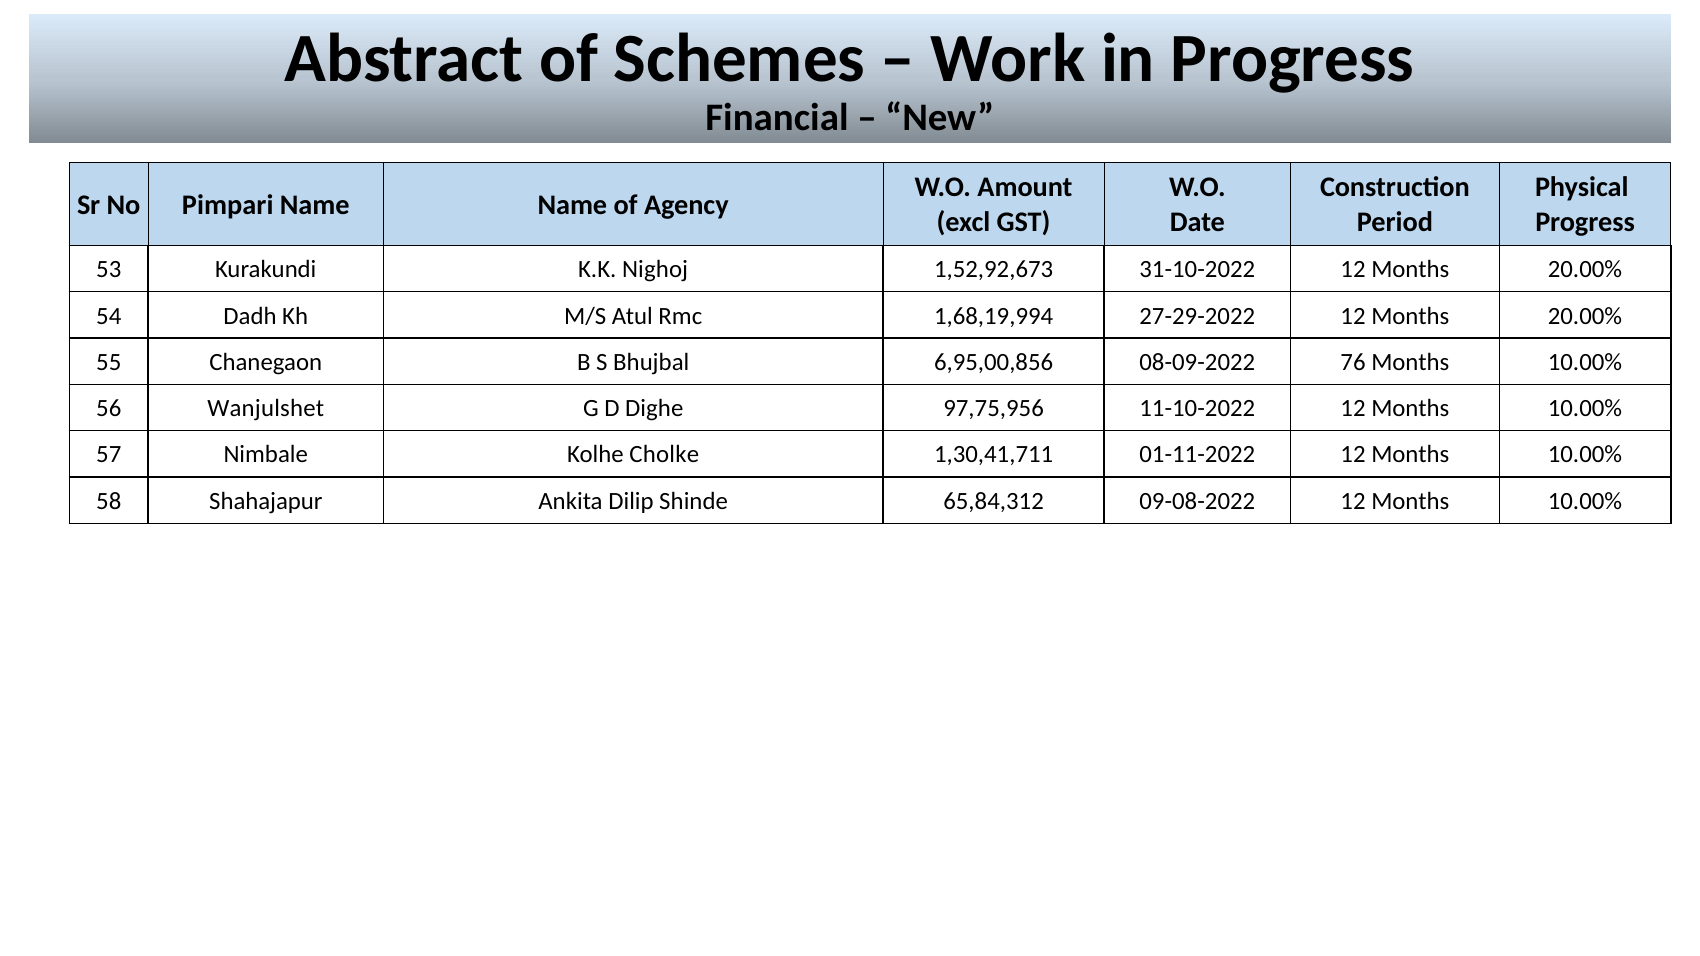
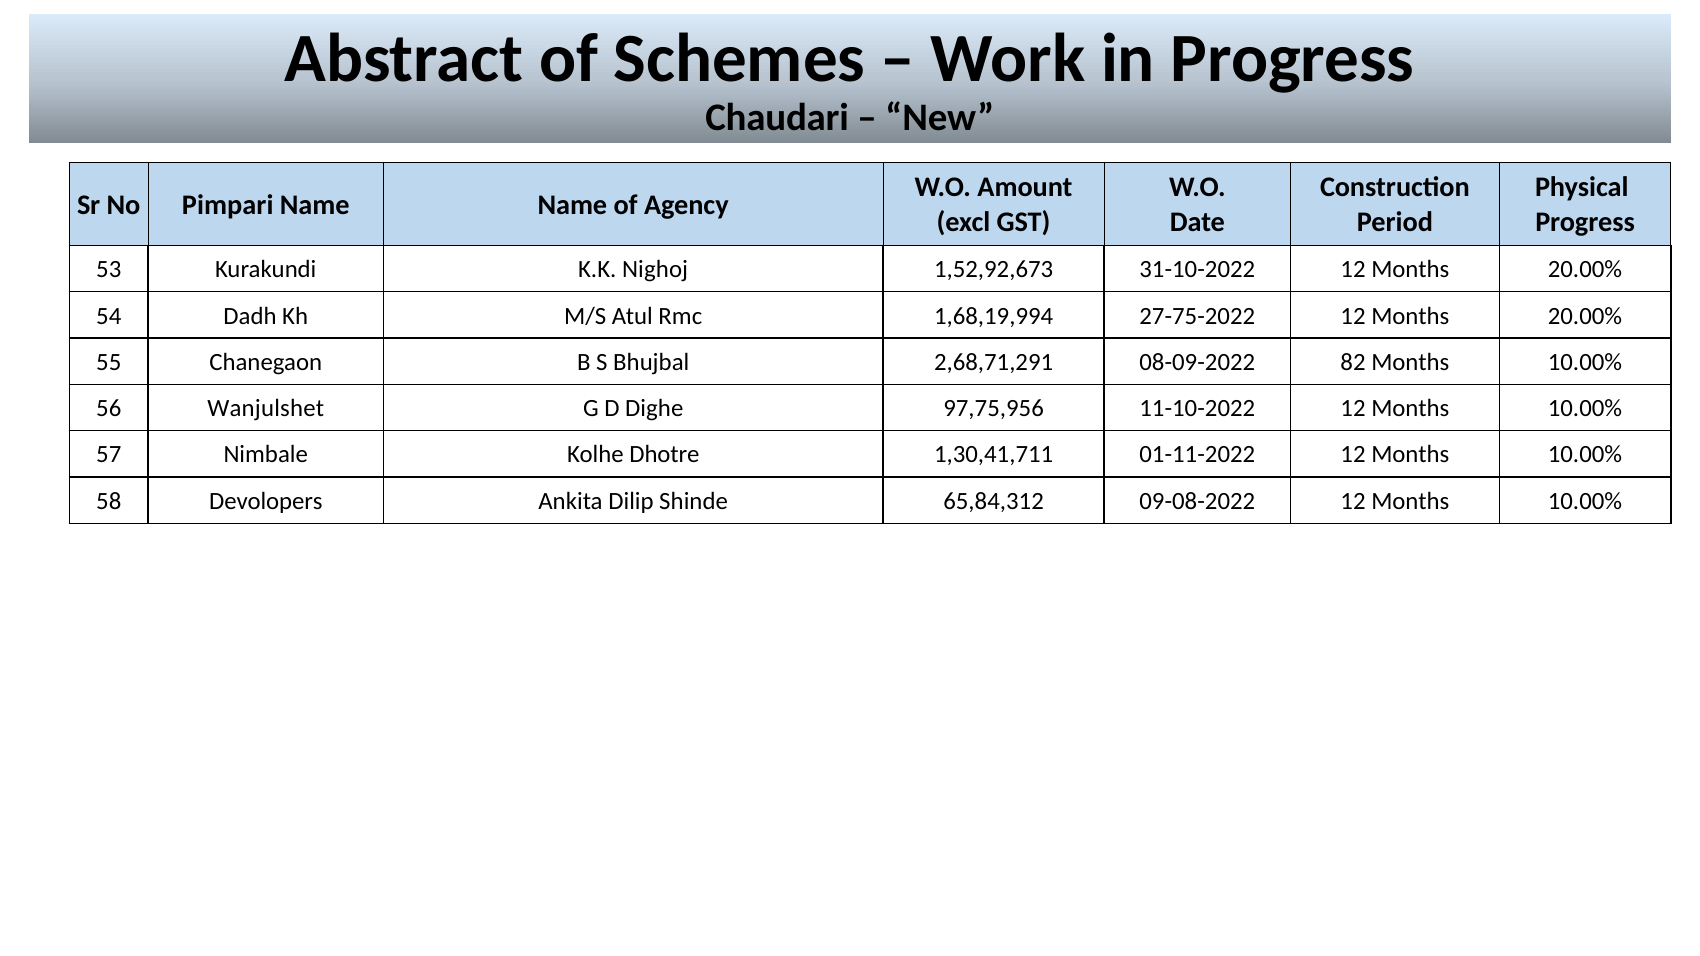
Financial: Financial -> Chaudari (777, 118)
27-29-2022: 27-29-2022 -> 27-75-2022 (1197, 316)
6,95,00,856: 6,95,00,856 -> 2,68,71,291 (994, 362)
76: 76 -> 82 (1353, 362)
Cholke: Cholke -> Dhotre (664, 455)
Shahajapur: Shahajapur -> Devolopers (266, 501)
